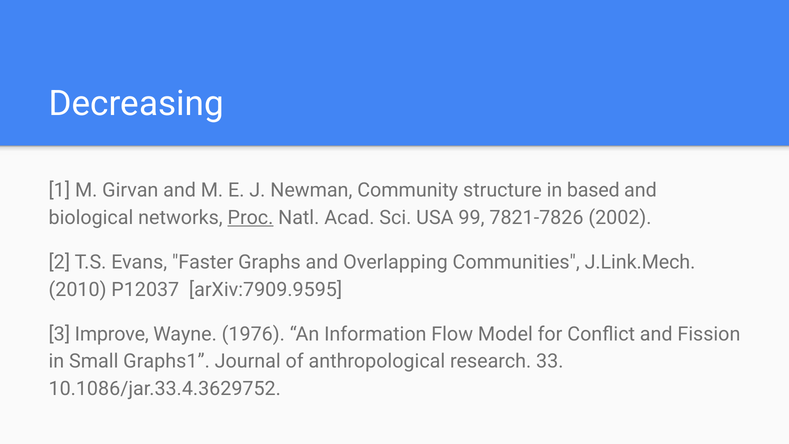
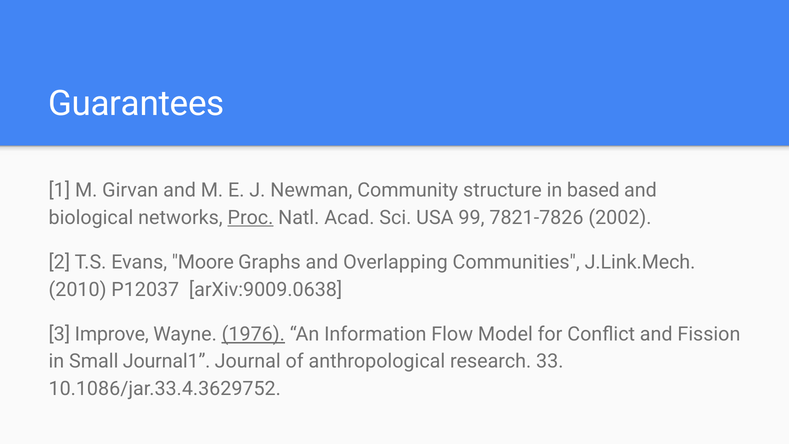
Decreasing: Decreasing -> Guarantees (136, 103)
Faster: Faster -> Moore (203, 262)
arXiv:7909.9595: arXiv:7909.9595 -> arXiv:9009.0638 (266, 289)
1976 underline: none -> present (253, 334)
Graphs1: Graphs1 -> Journal1 (167, 361)
